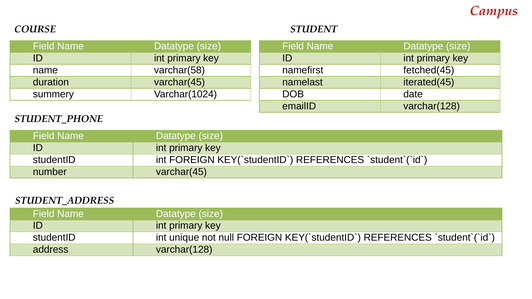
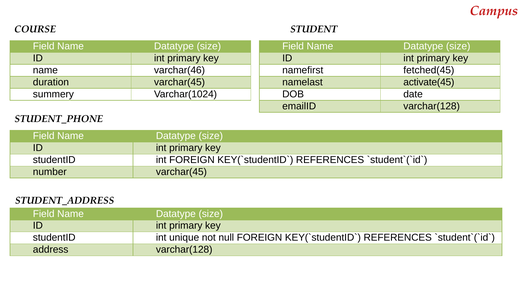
varchar(58: varchar(58 -> varchar(46 (179, 70)
iterated(45: iterated(45 -> activate(45 (429, 82)
